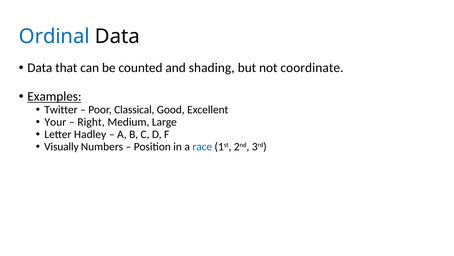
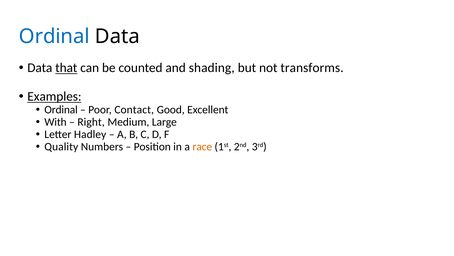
that underline: none -> present (66, 68)
coordinate: coordinate -> transforms (312, 68)
Twitter: Twitter -> Ordinal (61, 110)
Classical: Classical -> Contact (134, 110)
Your: Your -> With (55, 122)
Visually: Visually -> Quality (61, 146)
race colour: blue -> orange (202, 146)
